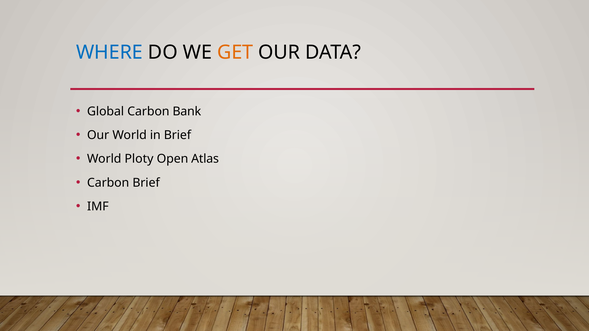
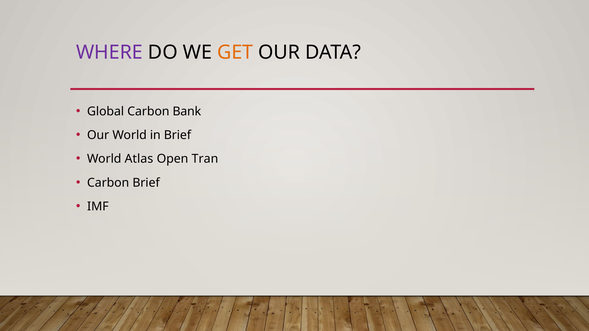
WHERE colour: blue -> purple (109, 52)
Ploty: Ploty -> Atlas (139, 159)
Atlas: Atlas -> Tran (205, 159)
